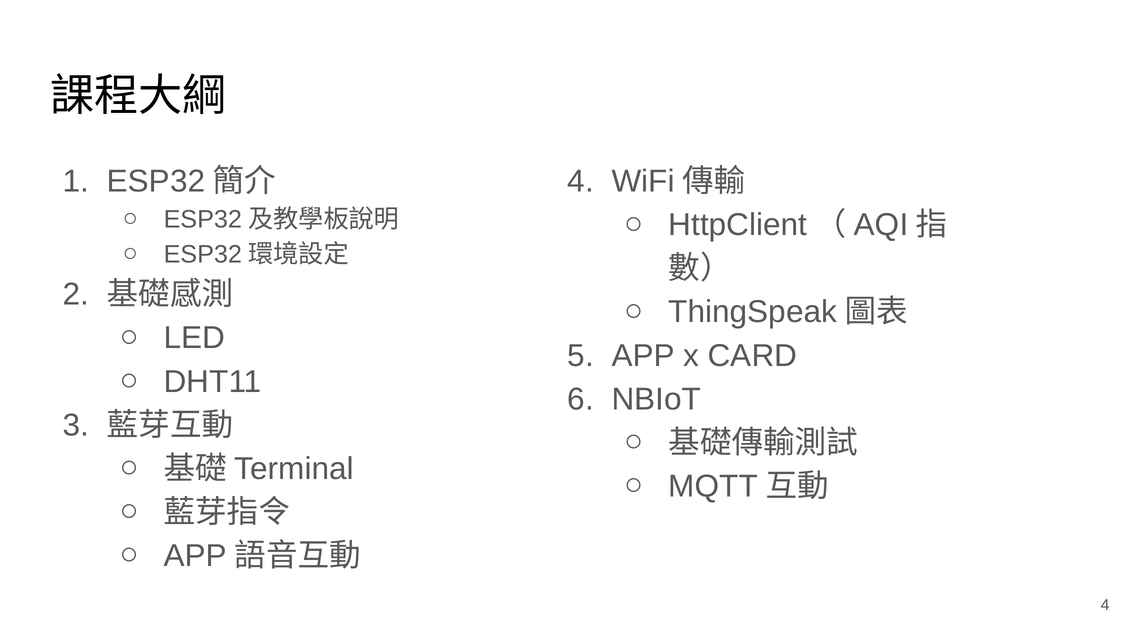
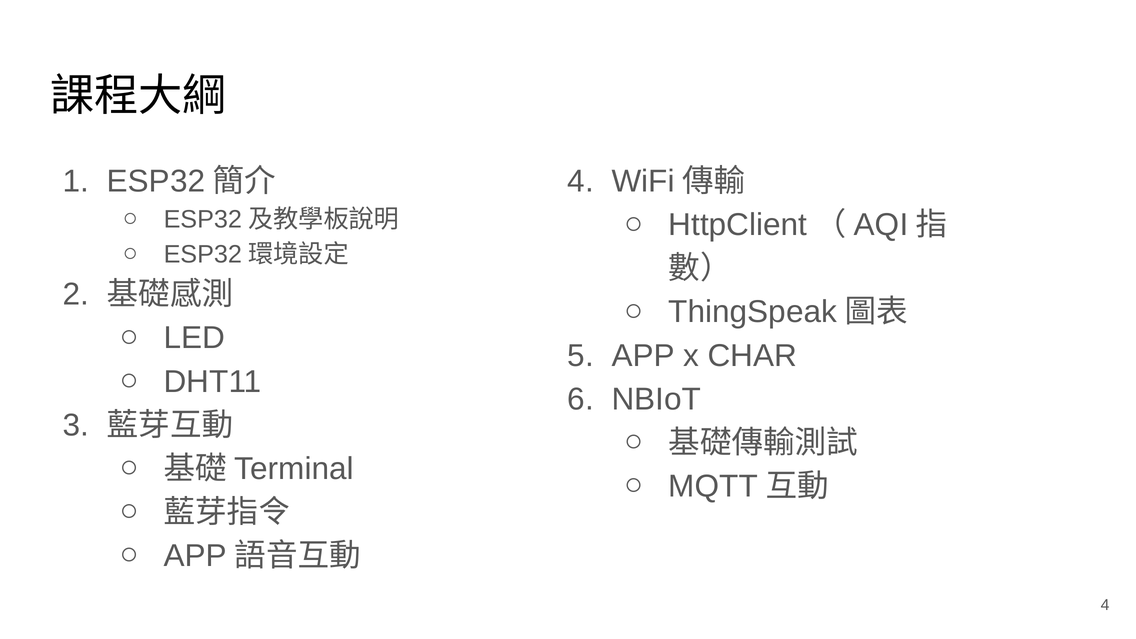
CARD: CARD -> CHAR (752, 356)
